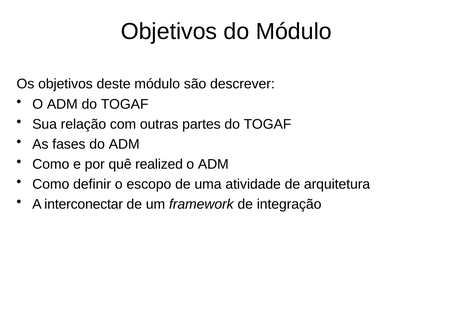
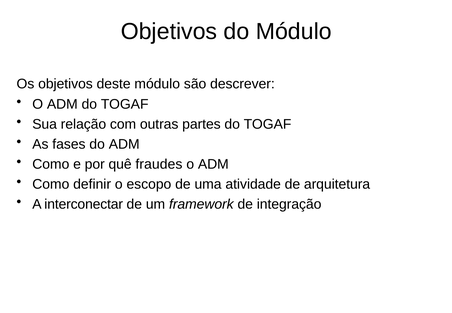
realized: realized -> fraudes (159, 164)
